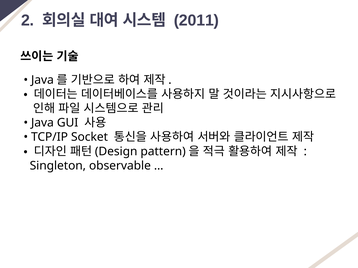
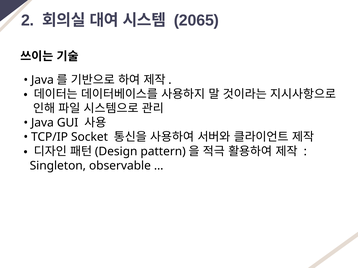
2011: 2011 -> 2065 (196, 21)
